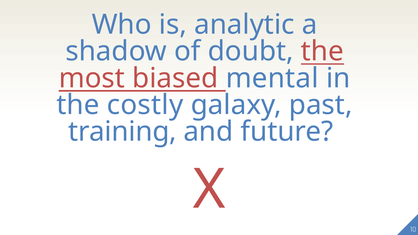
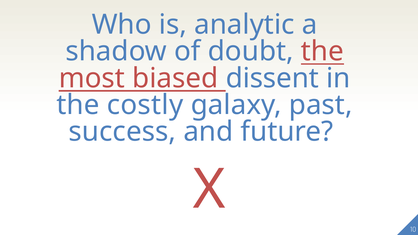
mental: mental -> dissent (272, 78)
training: training -> success (122, 132)
